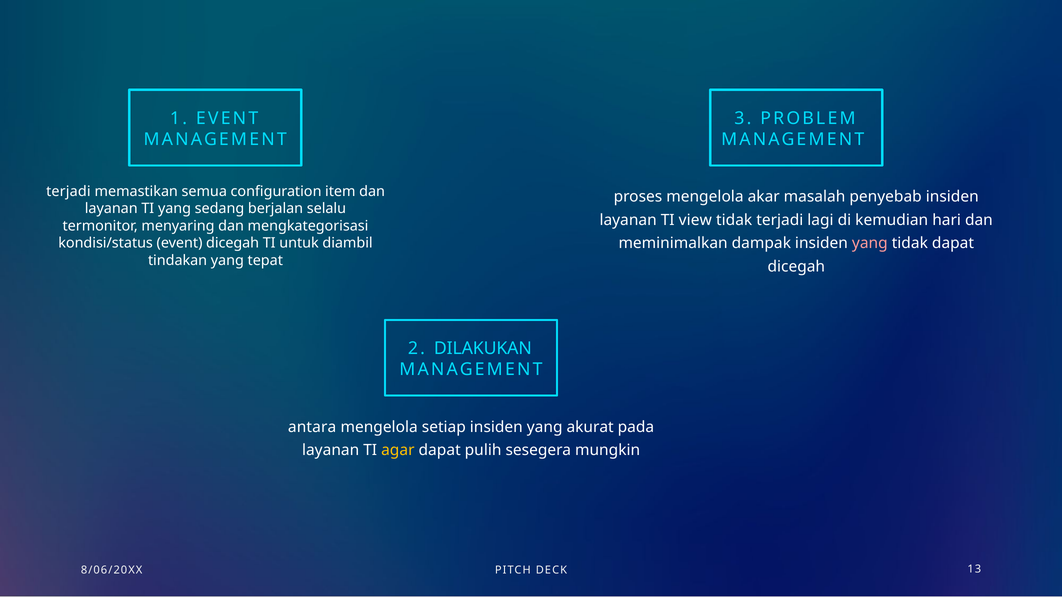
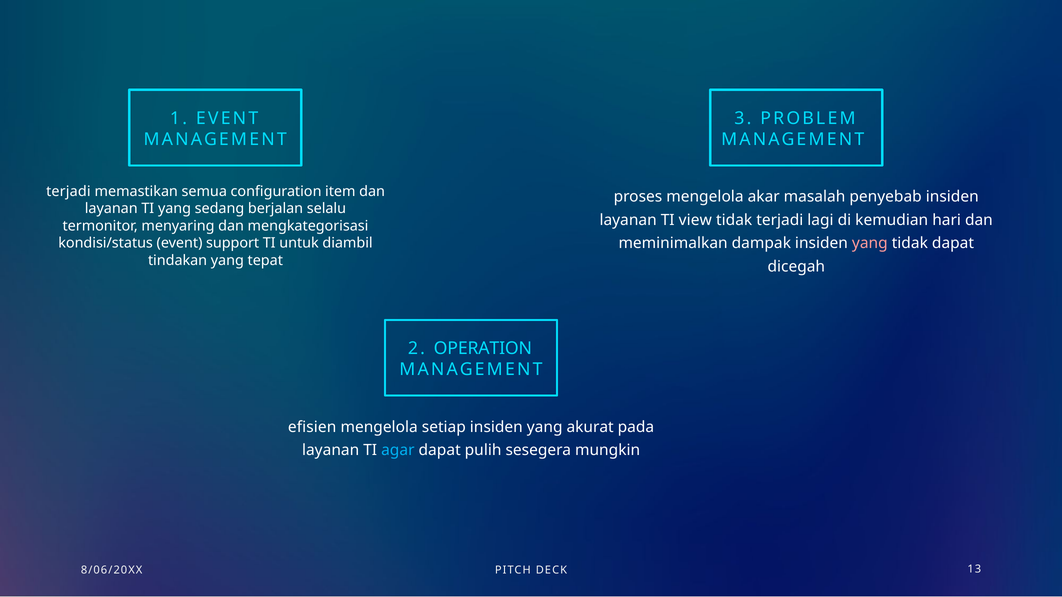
event dicegah: dicegah -> support (233, 243)
DILAKUKAN: DILAKUKAN -> OPERATION (483, 349)
antara: antara -> efisien (312, 427)
agar colour: yellow -> light blue (398, 450)
